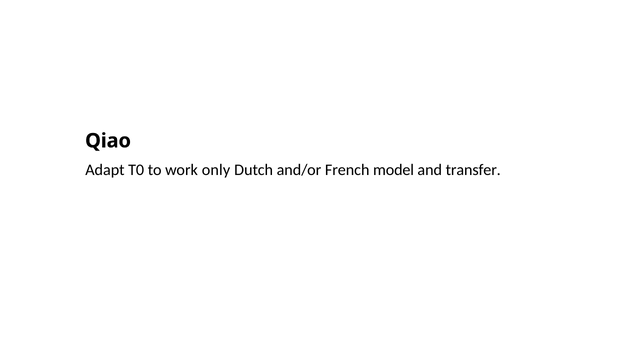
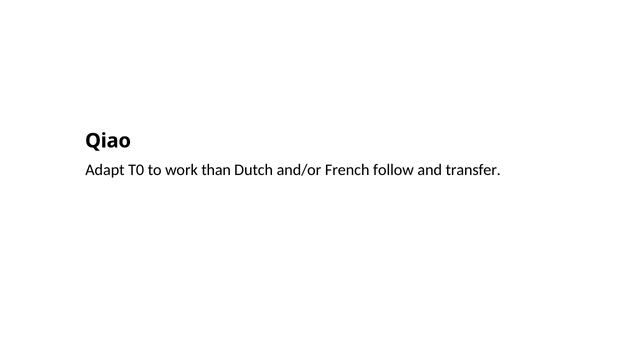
only: only -> than (216, 170)
model: model -> follow (393, 170)
